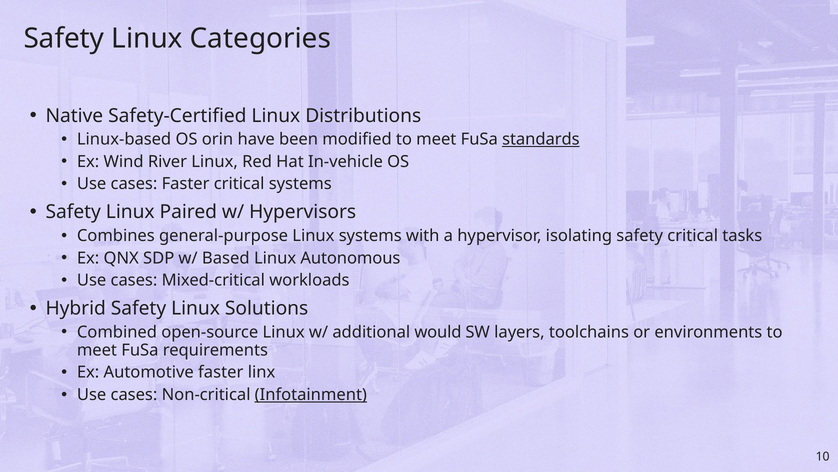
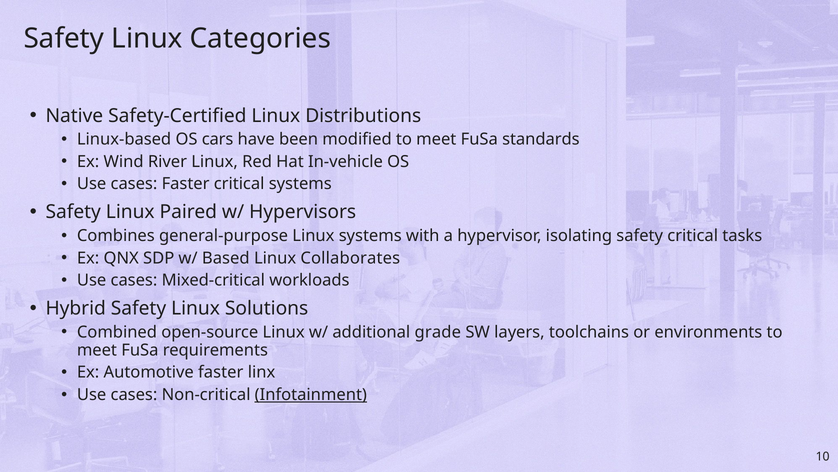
orin: orin -> cars (218, 139)
standards underline: present -> none (541, 139)
Autonomous: Autonomous -> Collaborates (350, 258)
would: would -> grade (438, 332)
